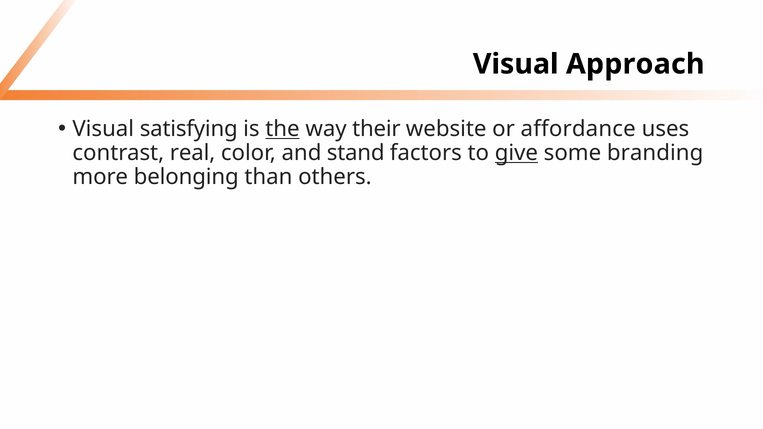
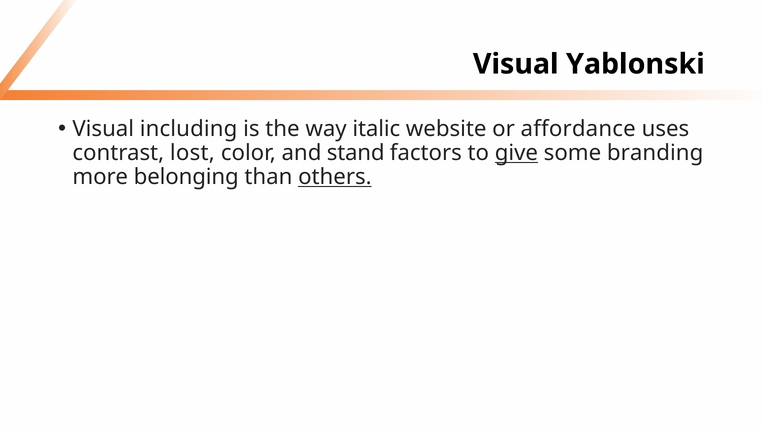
Approach: Approach -> Yablonski (635, 64)
satisfying: satisfying -> including (189, 129)
the underline: present -> none (283, 129)
their: their -> italic (376, 129)
real: real -> lost (192, 153)
others underline: none -> present (335, 177)
